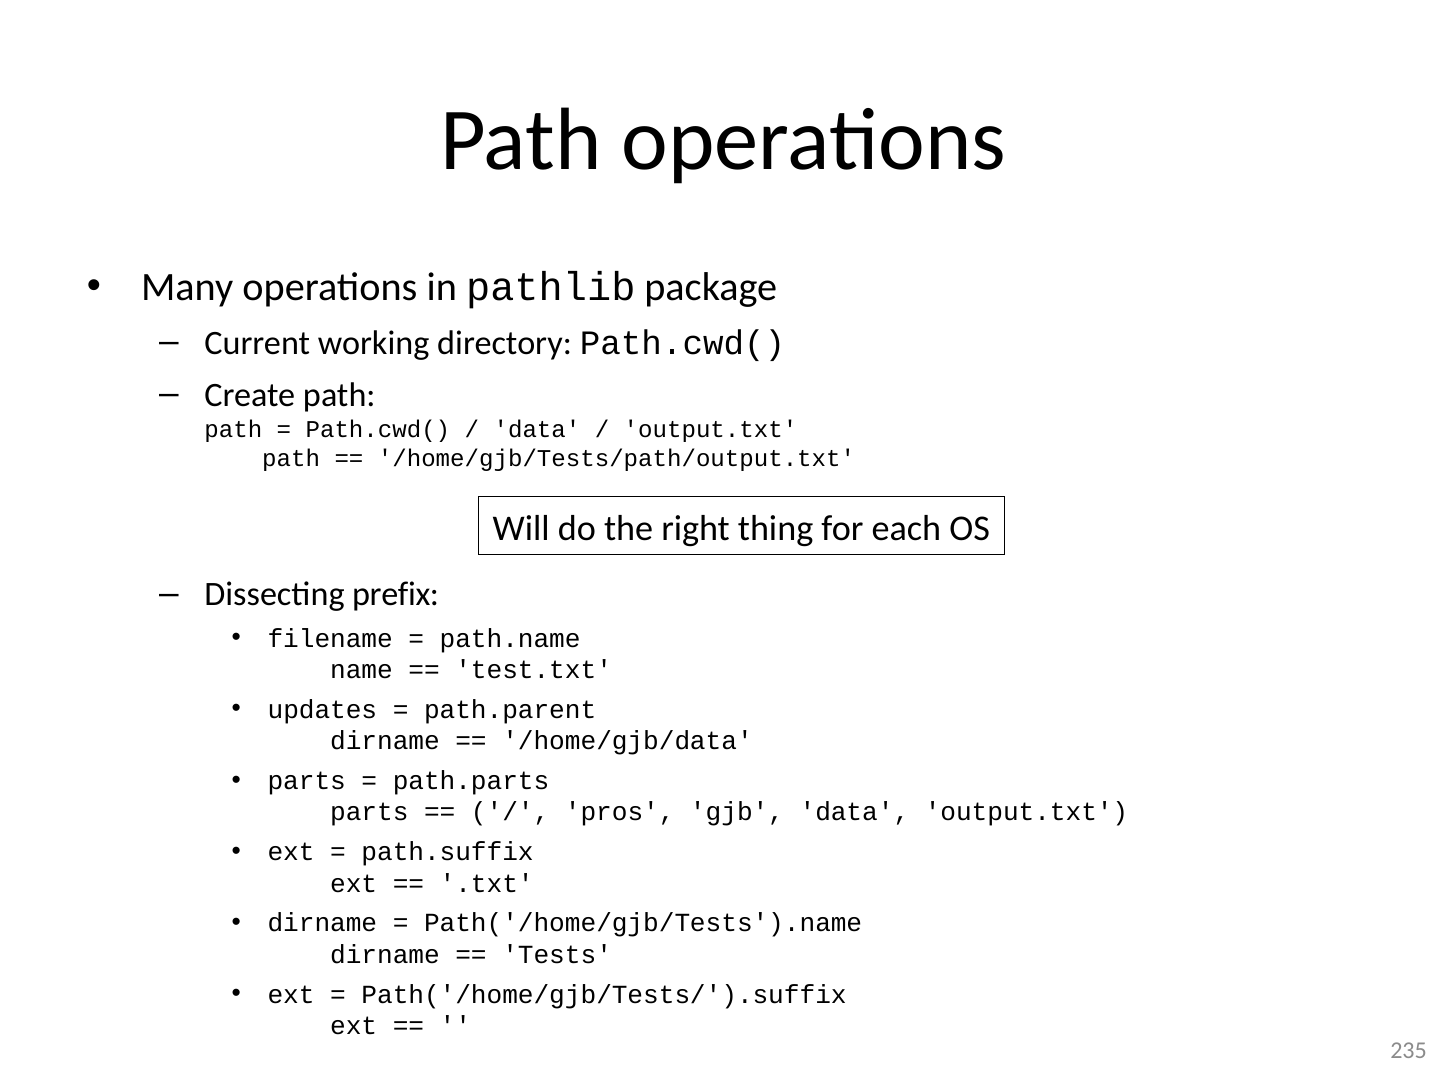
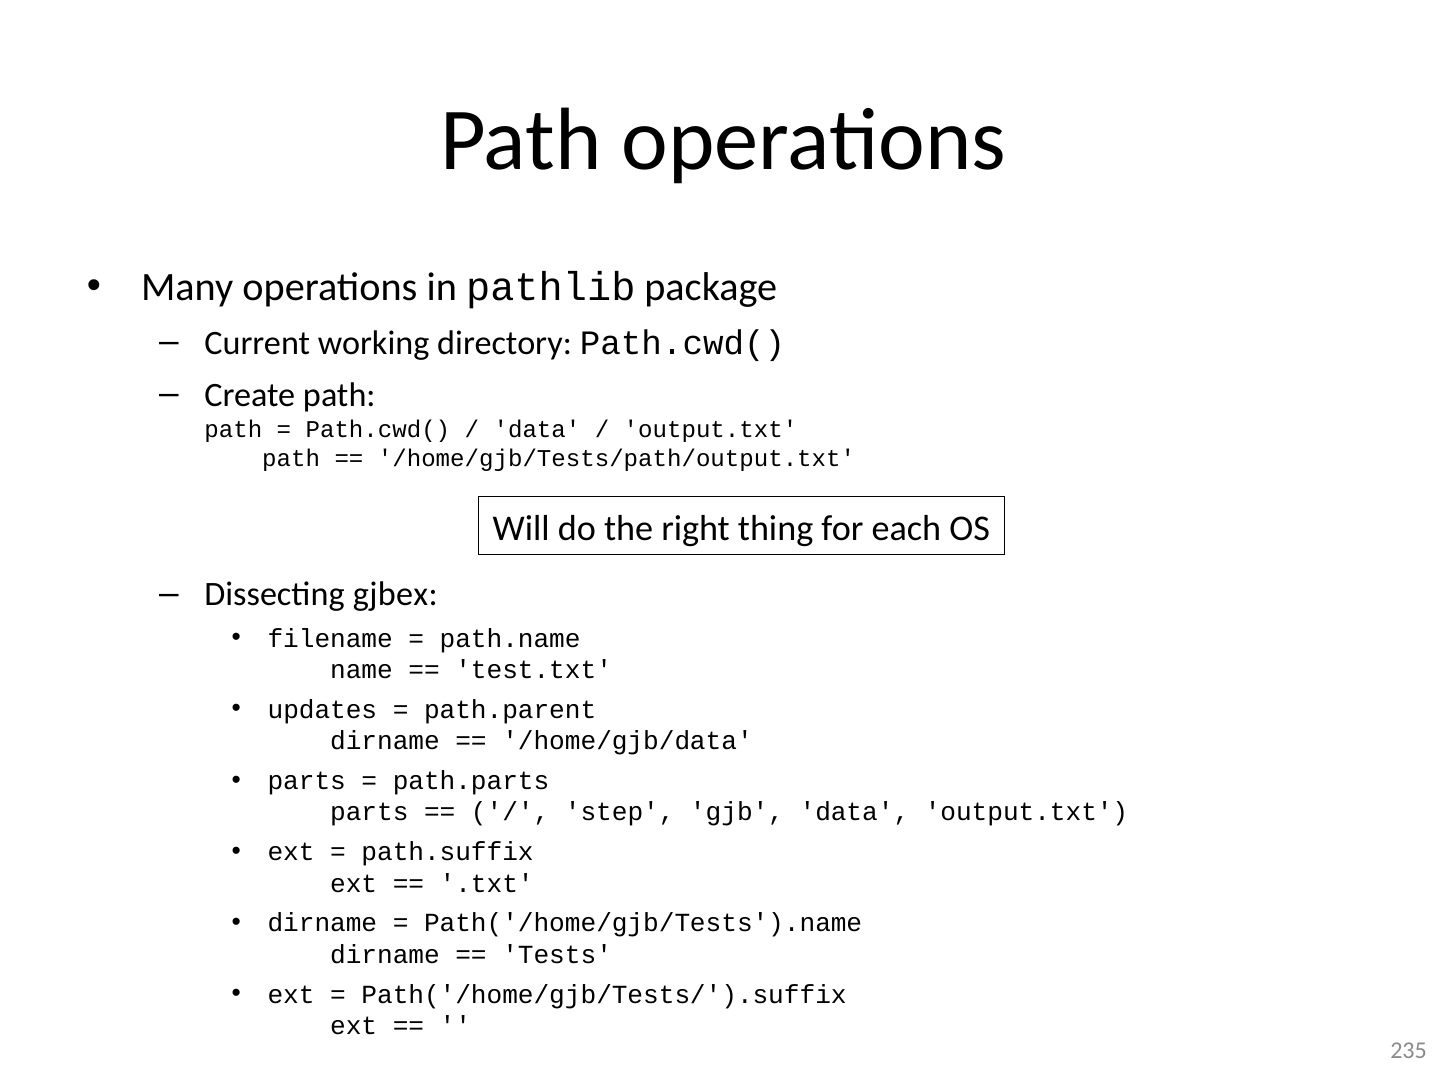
prefix: prefix -> gjbex (395, 595)
pros: pros -> step (620, 813)
